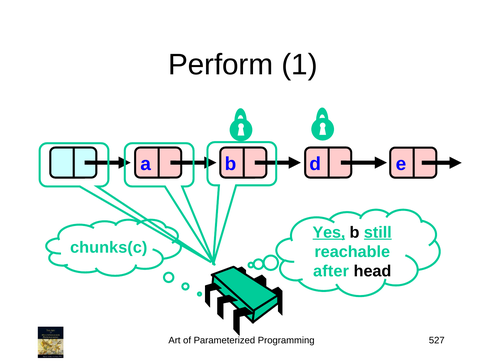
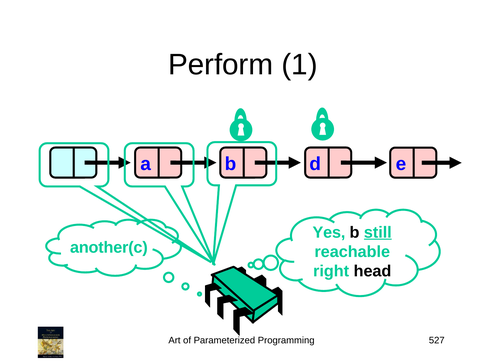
Yes underline: present -> none (329, 233)
chunks(c: chunks(c -> another(c (109, 248)
after: after -> right (331, 272)
